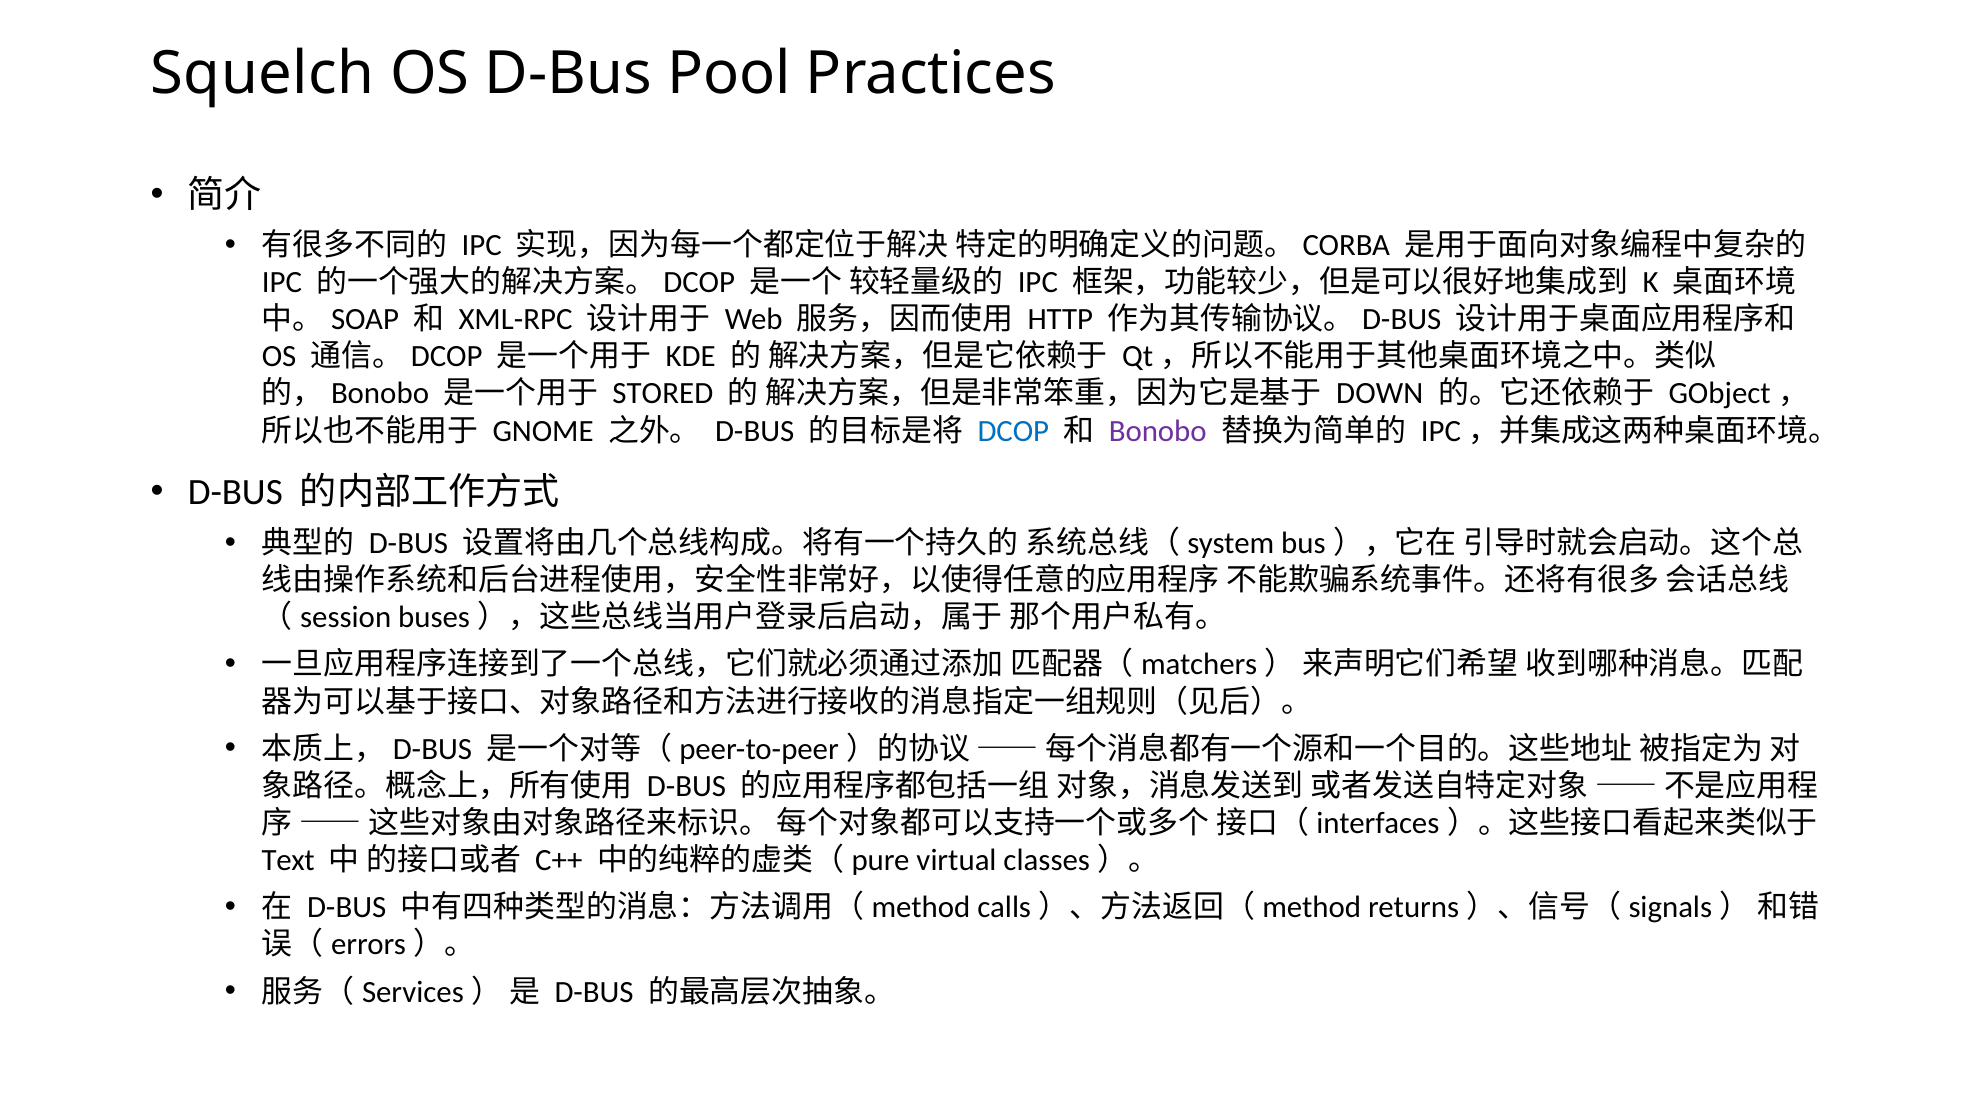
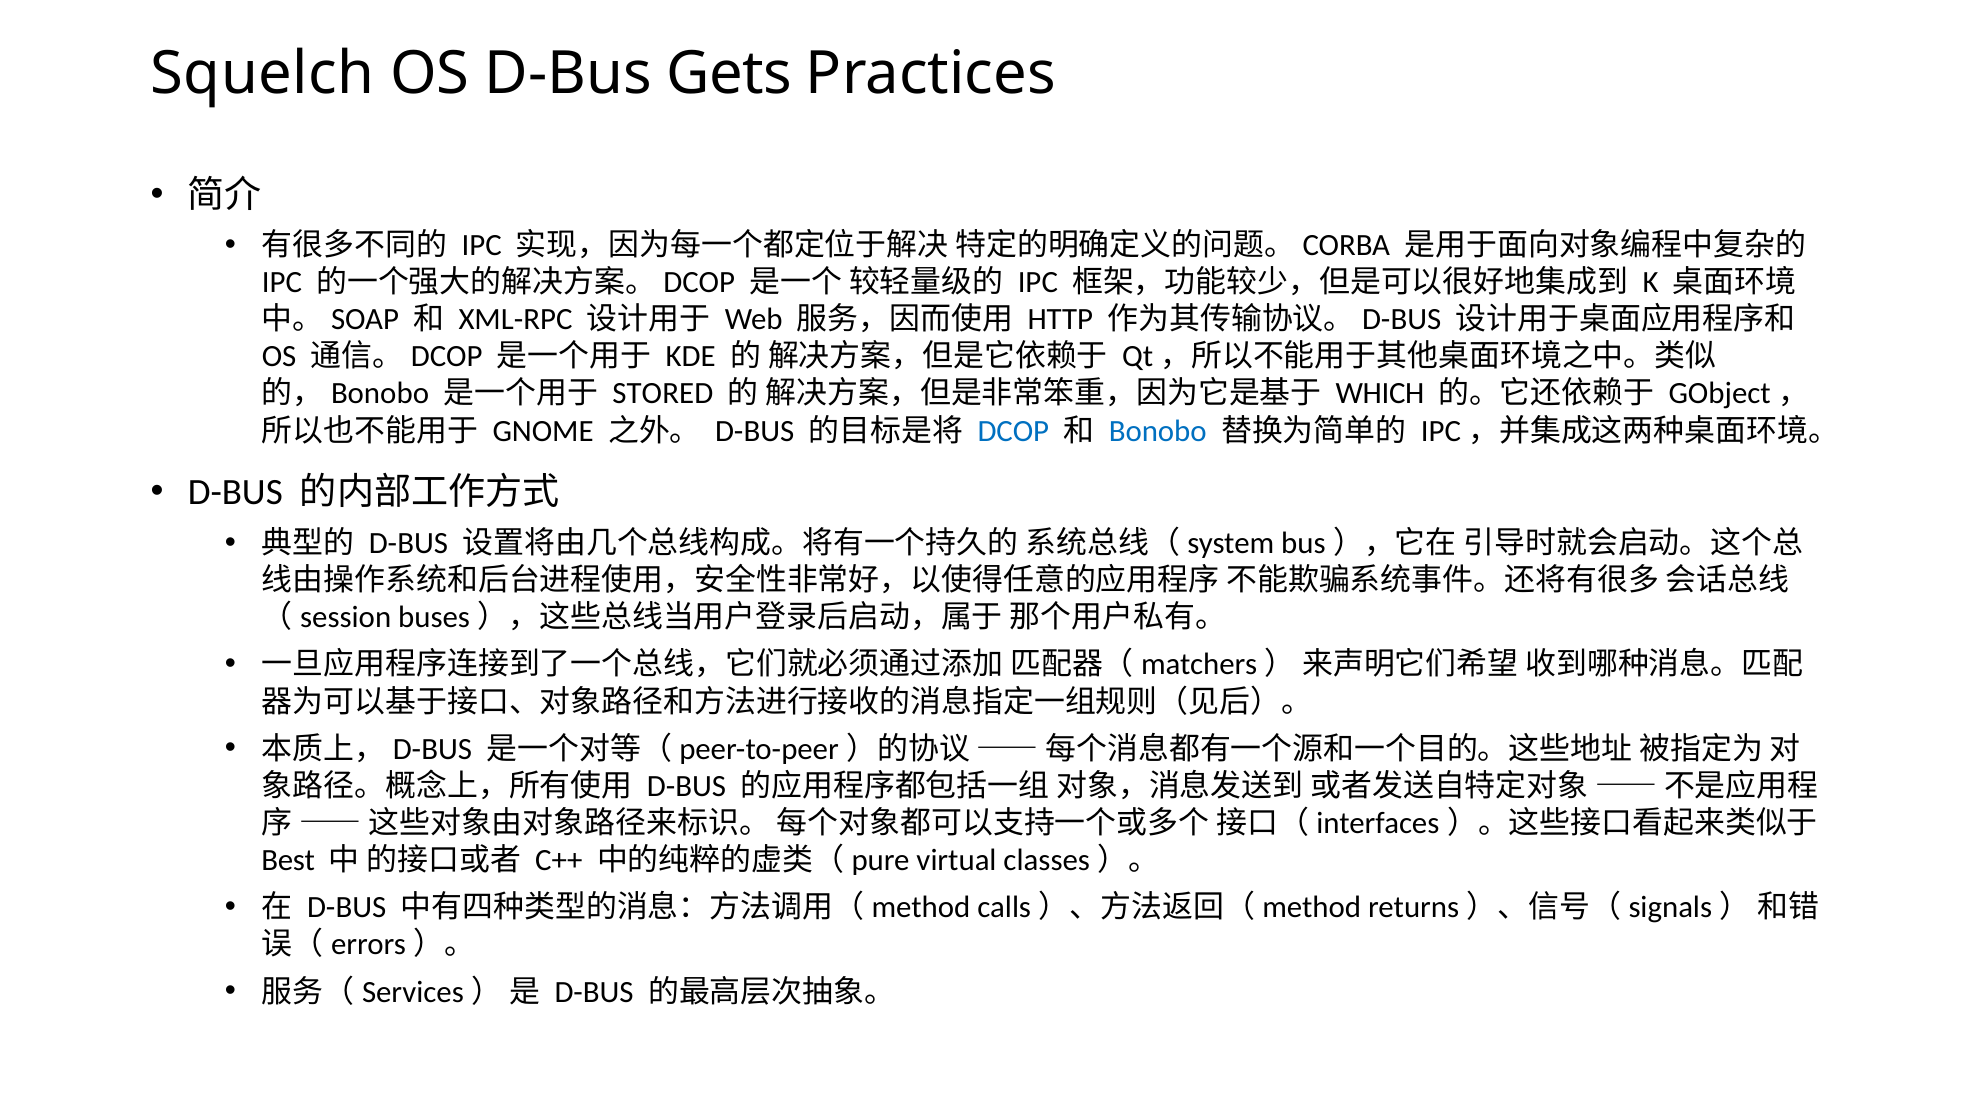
Pool: Pool -> Gets (729, 74)
DOWN: DOWN -> WHICH (1380, 394)
Bonobo colour: purple -> blue (1158, 431)
Text: Text -> Best (288, 860)
